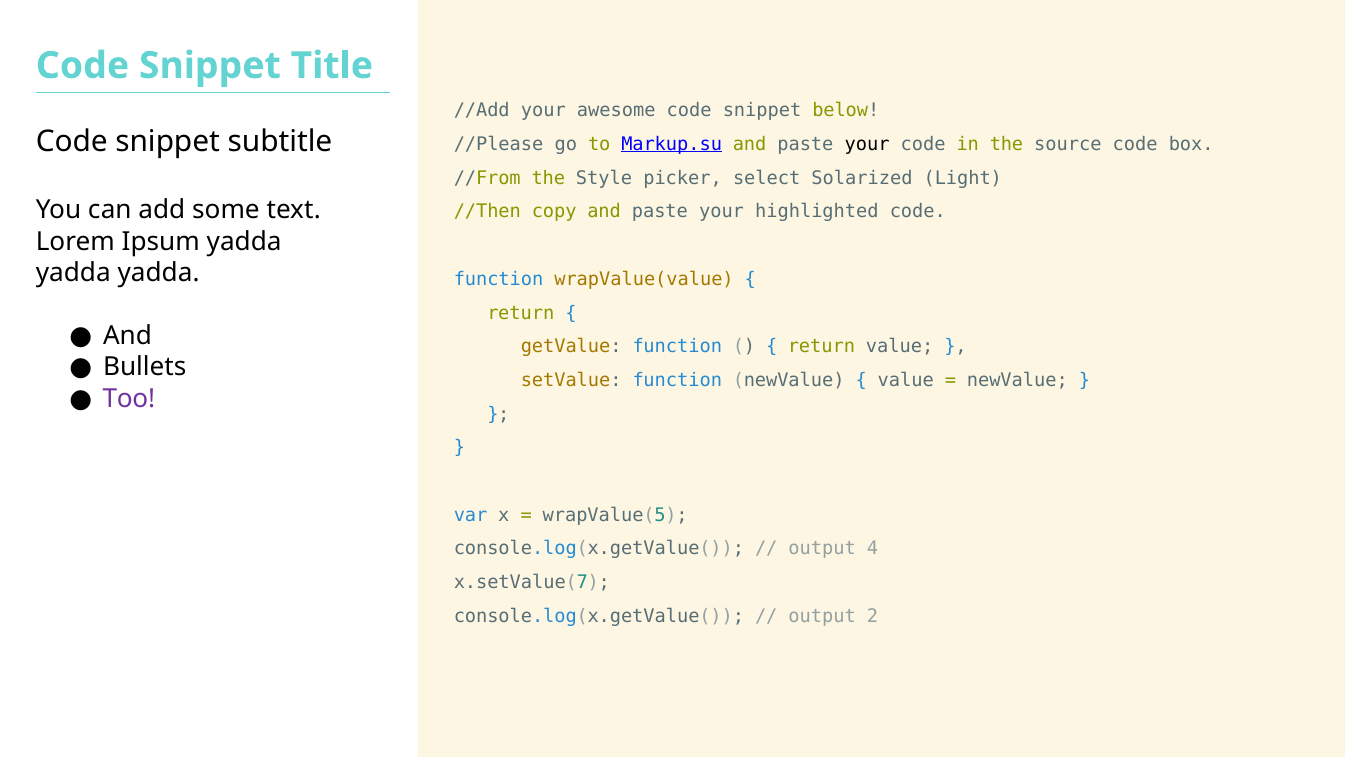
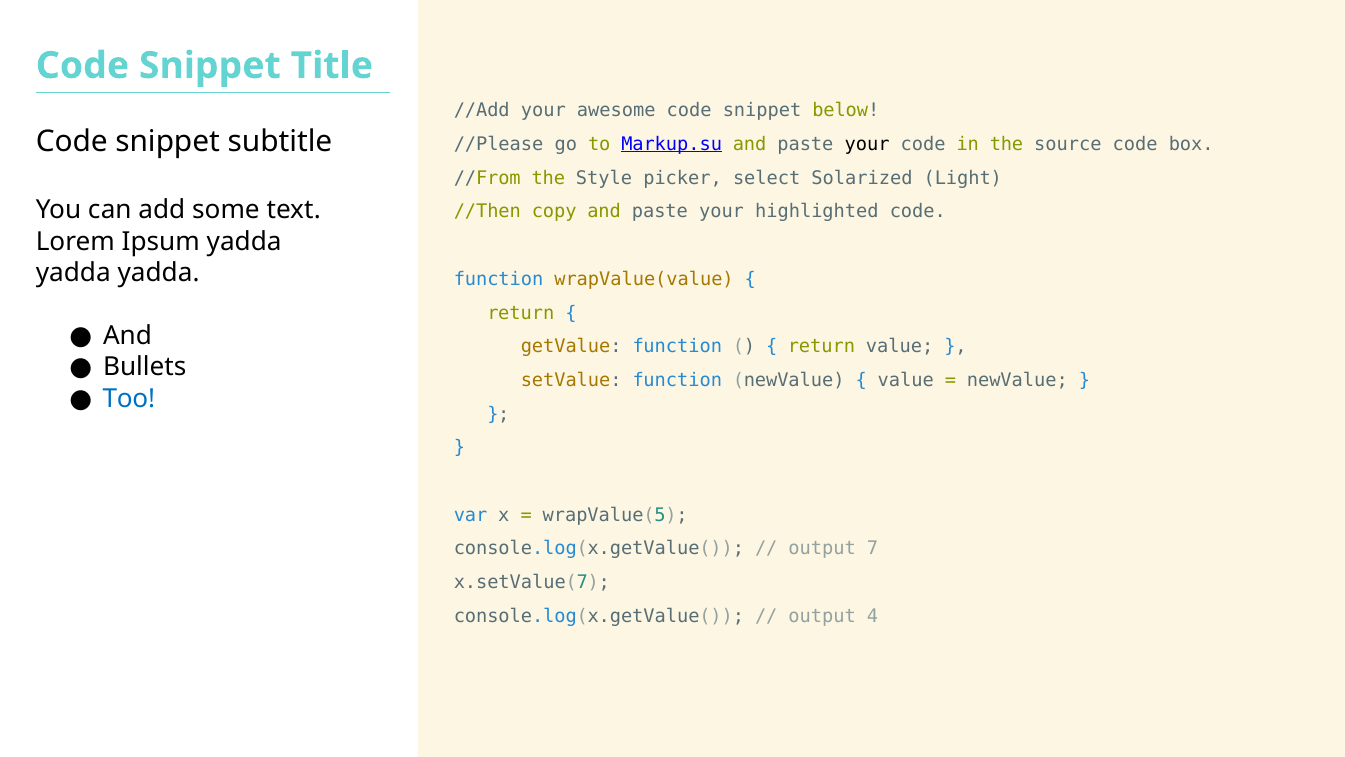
Too colour: purple -> blue (129, 399)
4: 4 -> 7 (873, 548)
2: 2 -> 4 (873, 616)
